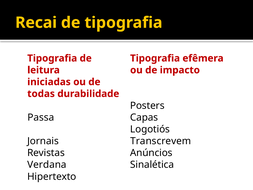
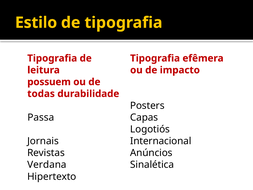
Recai: Recai -> Estilo (36, 23)
iniciadas: iniciadas -> possuem (49, 82)
Transcrevem: Transcrevem -> Internacional (161, 141)
